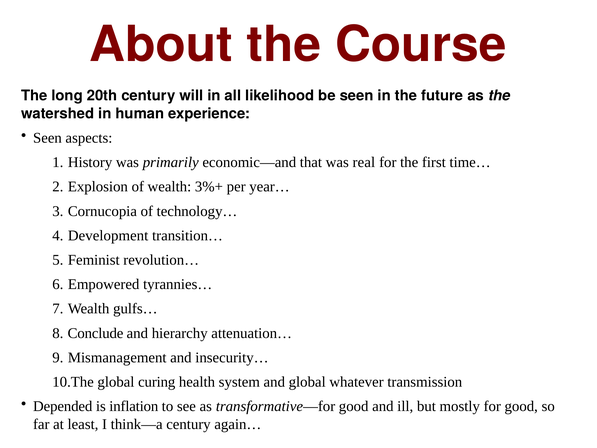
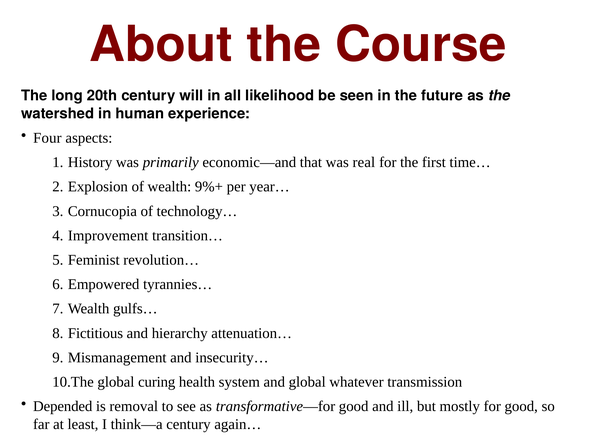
Seen: Seen -> Four (47, 138)
3%+: 3%+ -> 9%+ (209, 187)
Development: Development -> Improvement (108, 235)
Conclude: Conclude -> Fictitious (95, 333)
inflation: inflation -> removal (134, 406)
